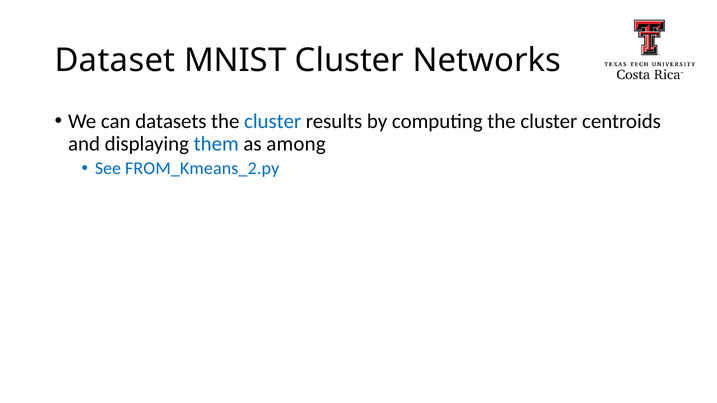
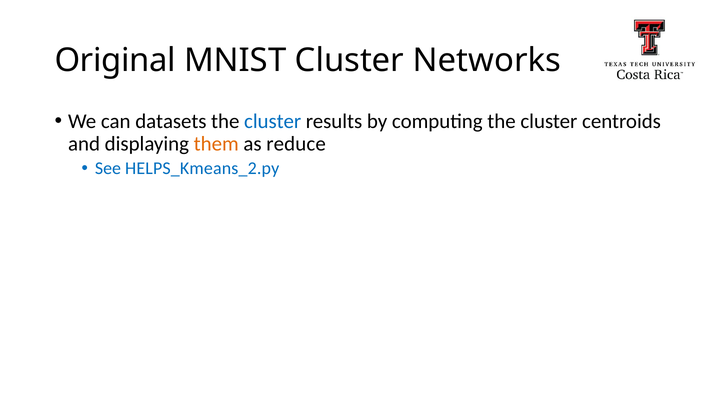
Dataset: Dataset -> Original (115, 60)
them colour: blue -> orange (216, 144)
among: among -> reduce (296, 144)
FROM_Kmeans_2.py: FROM_Kmeans_2.py -> HELPS_Kmeans_2.py (202, 169)
